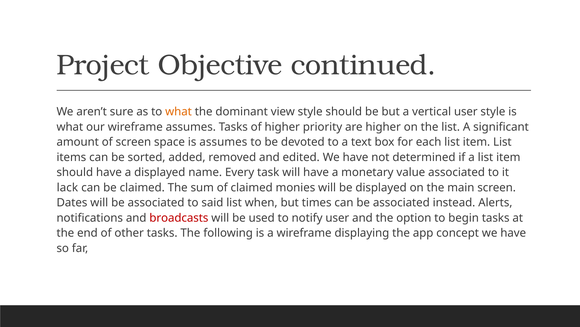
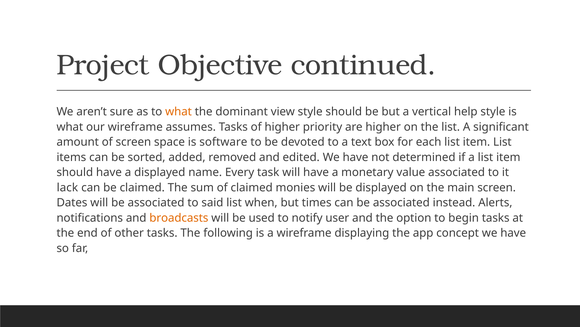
vertical user: user -> help (466, 112)
is assumes: assumes -> software (223, 142)
broadcasts colour: red -> orange (179, 217)
